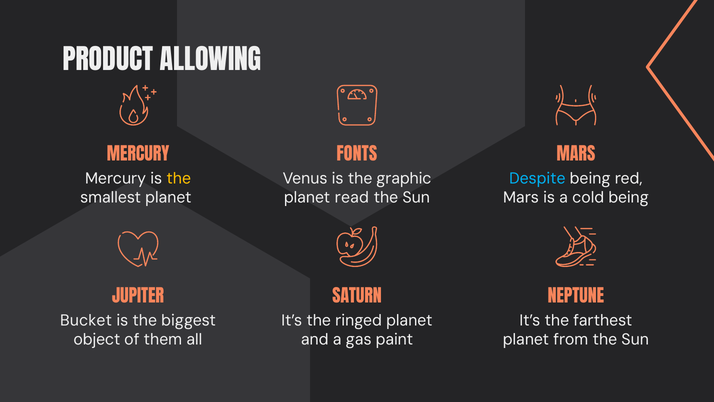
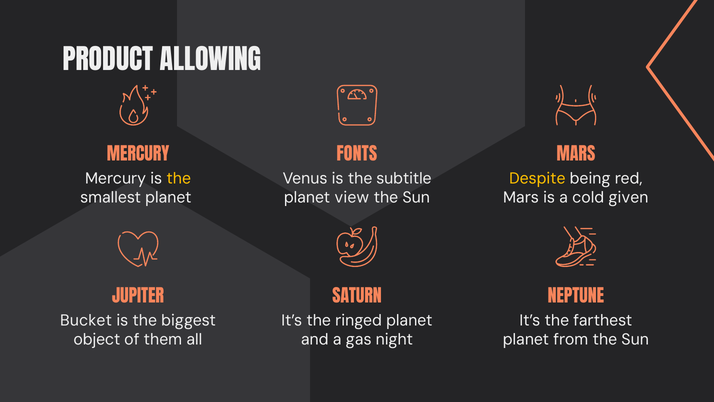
graphic: graphic -> subtitle (404, 179)
Despite colour: light blue -> yellow (537, 179)
read: read -> view (352, 198)
cold being: being -> given (628, 198)
paint: paint -> night (394, 339)
